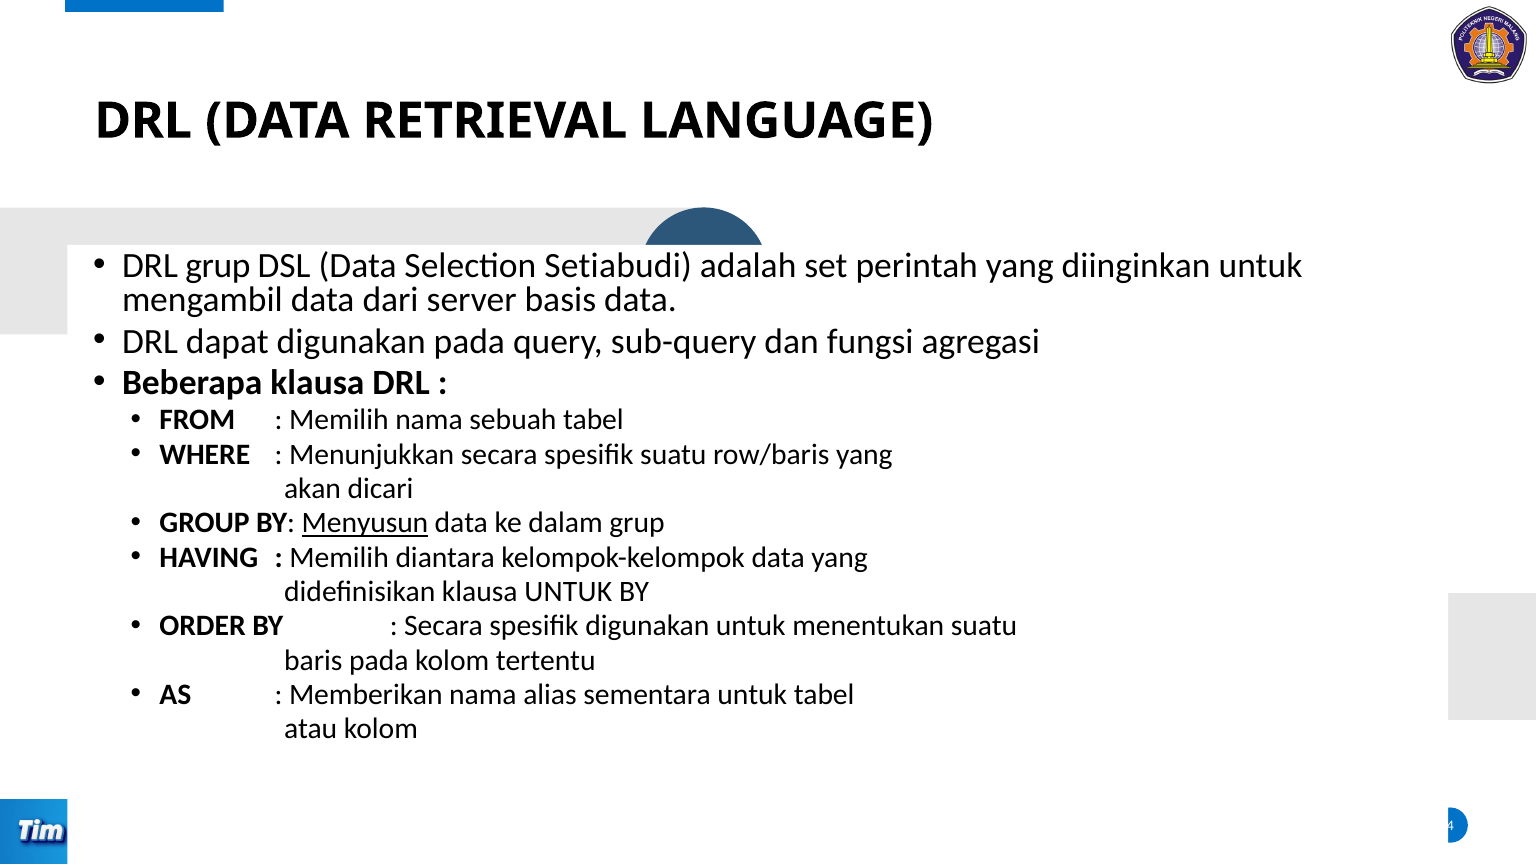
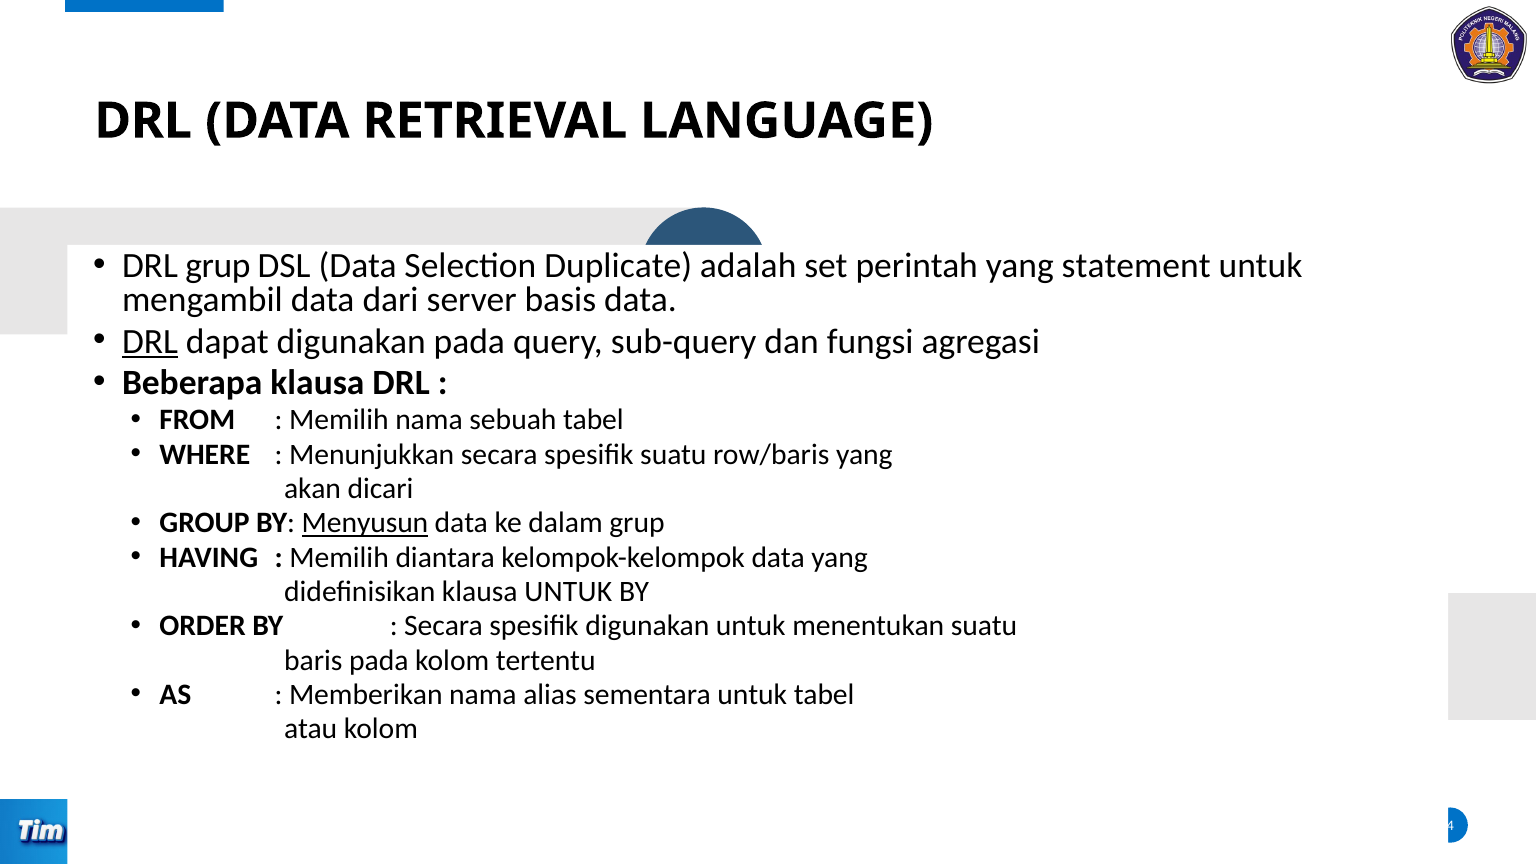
Setiabudi: Setiabudi -> Duplicate (618, 266)
diinginkan: diinginkan -> statement (1136, 266)
DRL underline: none -> present (150, 341)
